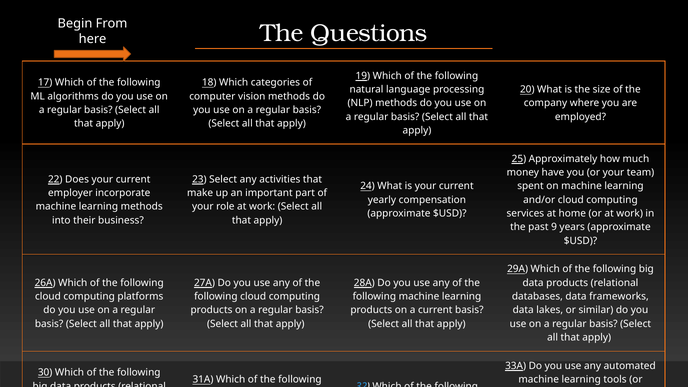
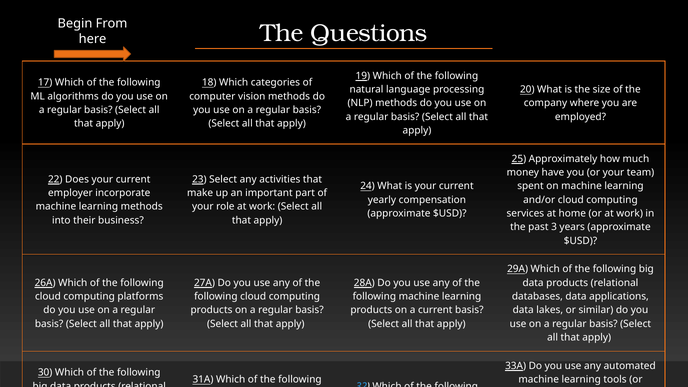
9: 9 -> 3 (554, 227)
frameworks: frameworks -> applications (619, 296)
